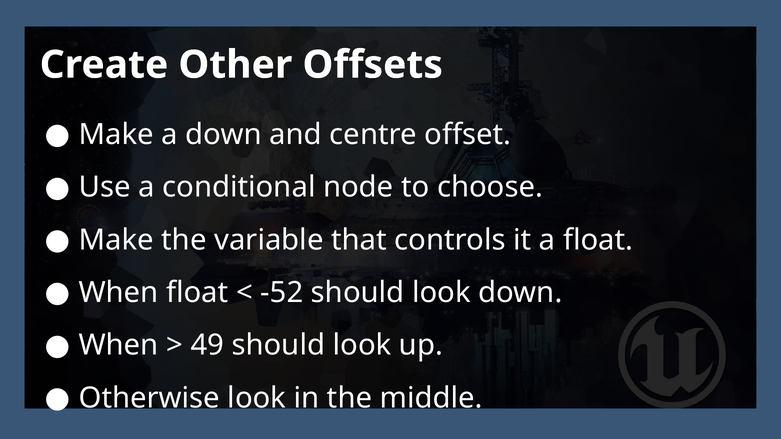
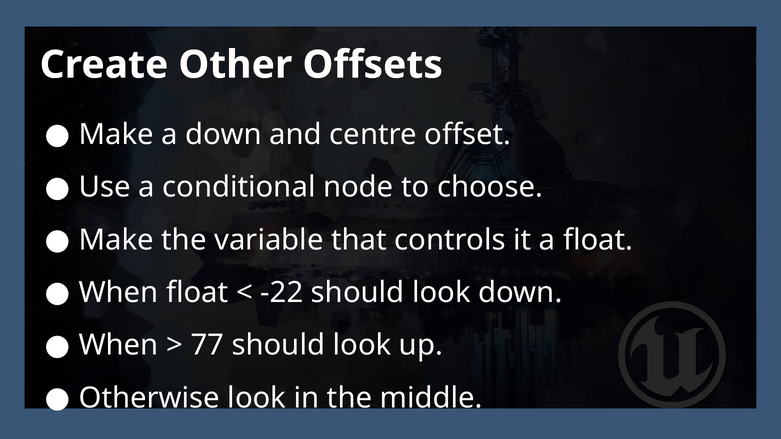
-52: -52 -> -22 (282, 293)
49: 49 -> 77 (207, 346)
